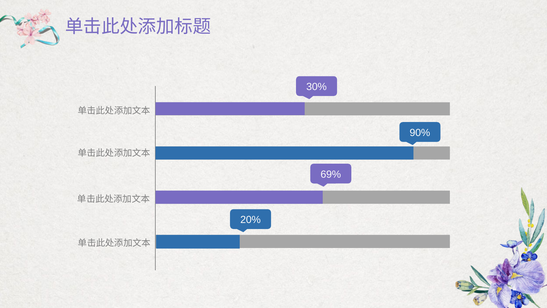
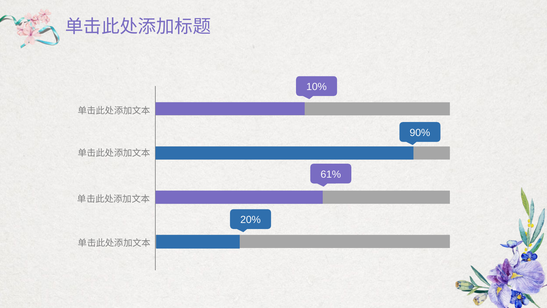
30%: 30% -> 10% (317, 87)
69%: 69% -> 61% (331, 174)
